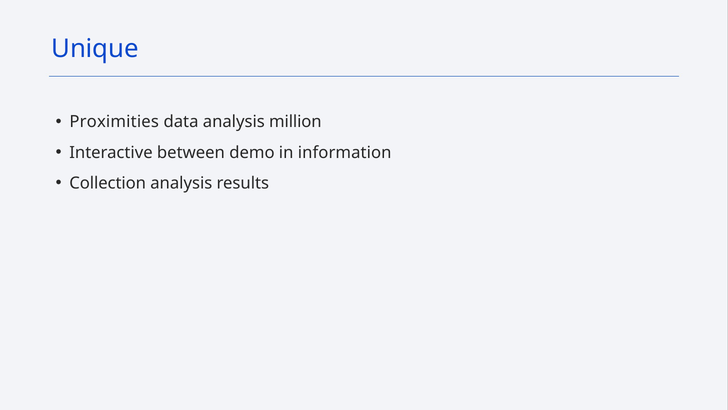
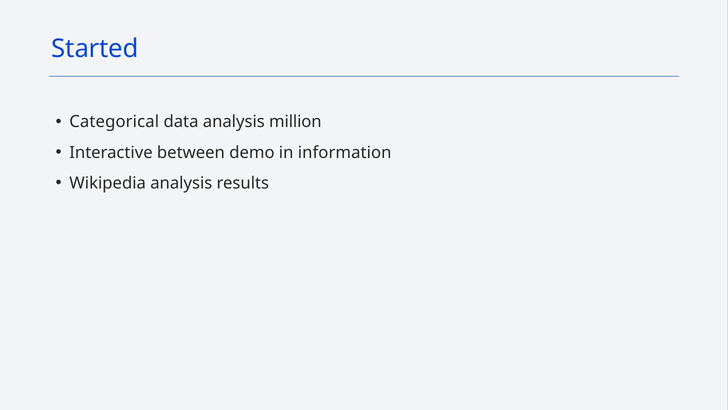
Unique: Unique -> Started (95, 49)
Proximities: Proximities -> Categorical (114, 122)
Collection: Collection -> Wikipedia (108, 183)
